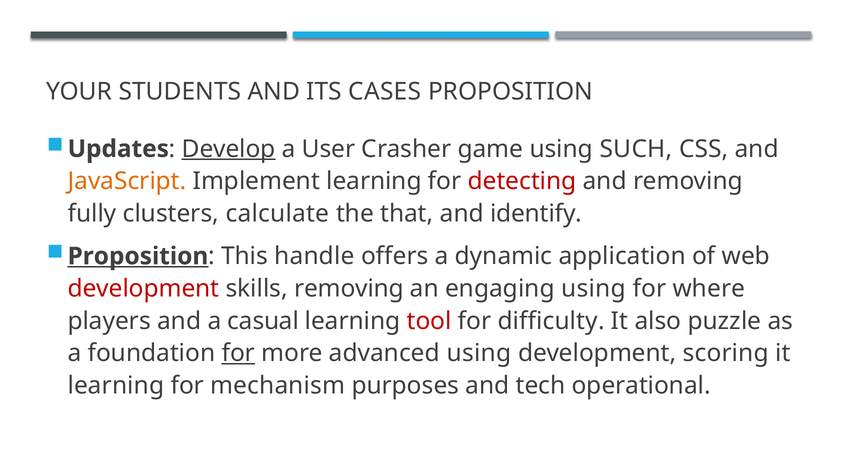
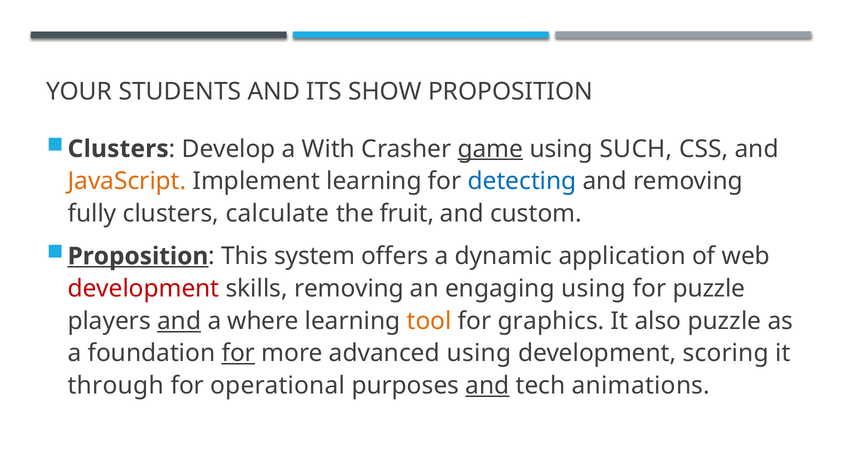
CASES: CASES -> SHOW (385, 92)
Updates: Updates -> Clusters (118, 149)
Develop underline: present -> none (229, 149)
User: User -> With (329, 149)
game underline: none -> present (490, 149)
detecting colour: red -> blue (522, 181)
that: that -> fruit (407, 213)
identify: identify -> custom (536, 213)
handle: handle -> system (315, 256)
for where: where -> puzzle (709, 288)
and underline: none -> present (179, 321)
casual: casual -> where (263, 321)
tool colour: red -> orange (429, 321)
difficulty: difficulty -> graphics (551, 321)
learning: learning -> through (116, 385)
mechanism: mechanism -> operational (278, 385)
and underline: none -> present (487, 385)
operational: operational -> animations (641, 385)
